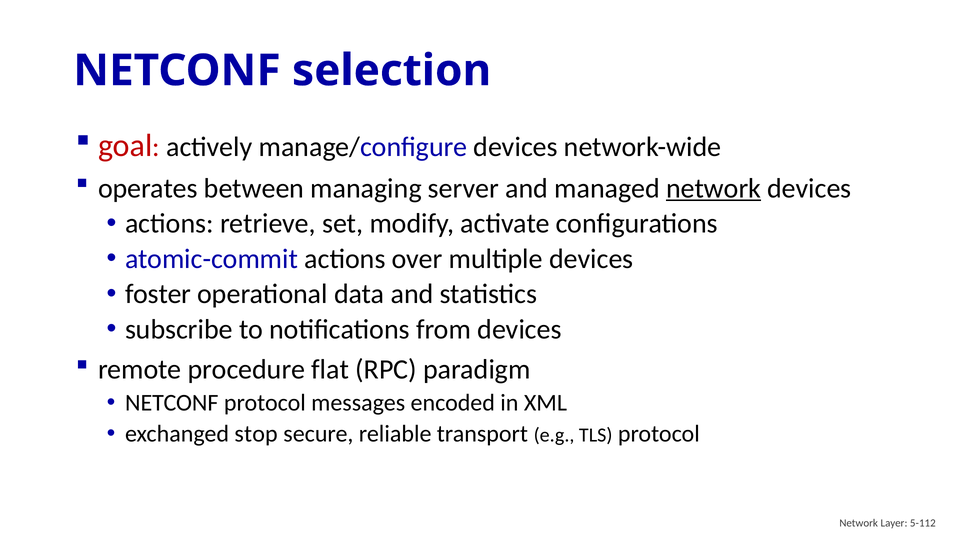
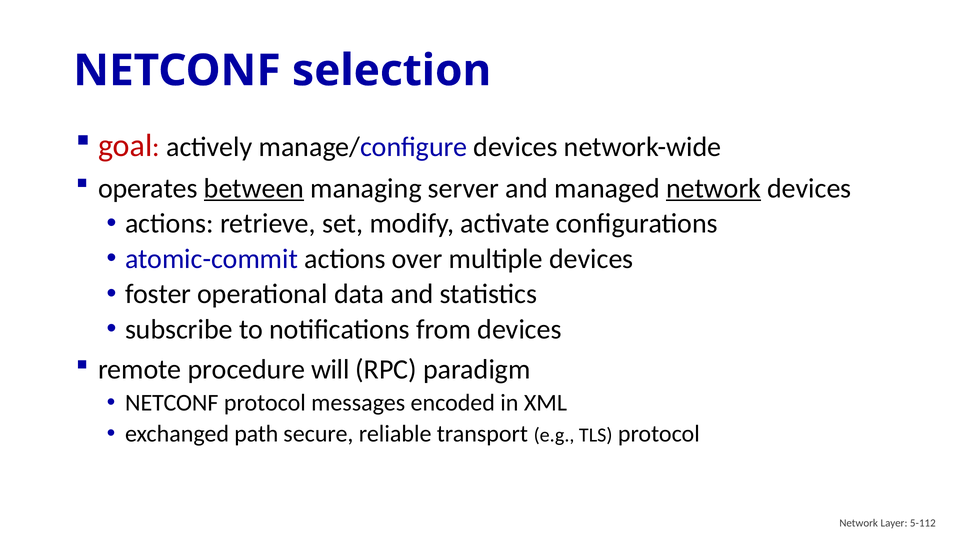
between underline: none -> present (254, 188)
flat: flat -> will (330, 369)
stop: stop -> path (256, 433)
